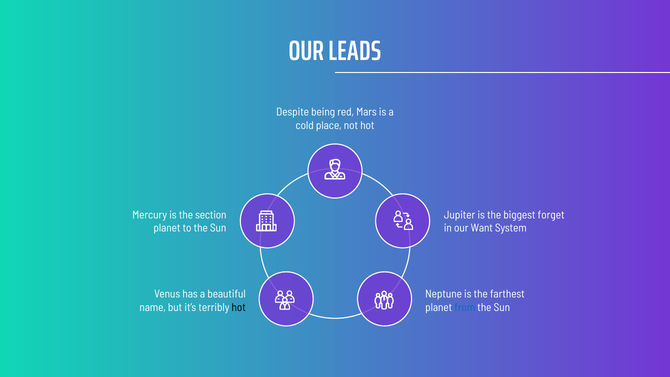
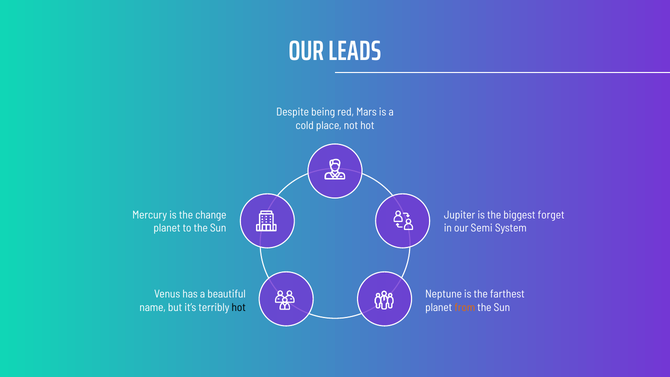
section: section -> change (211, 215)
Want: Want -> Semi (482, 228)
from colour: blue -> orange (465, 307)
